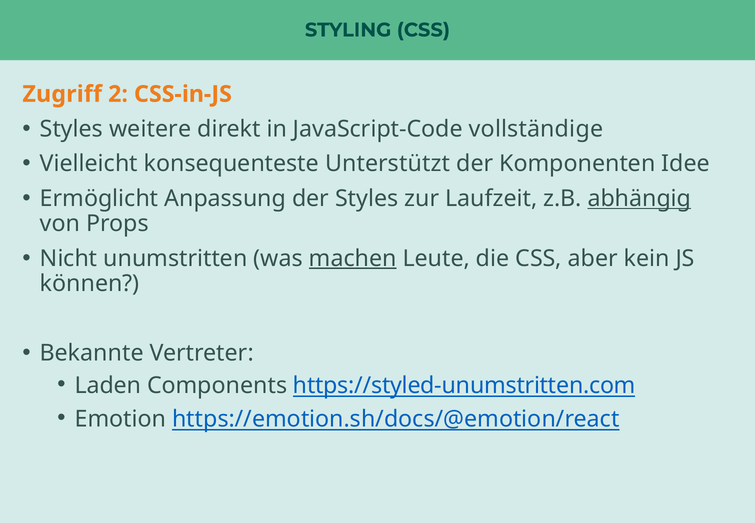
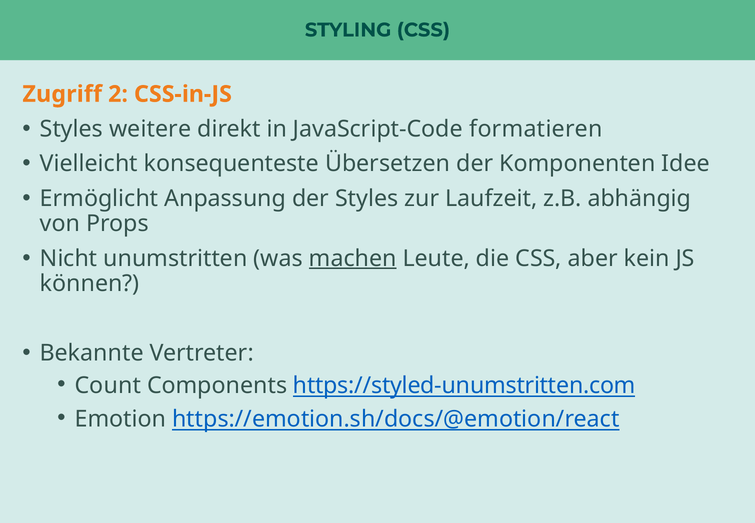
vollständige: vollständige -> formatieren (536, 129)
Unterstützt: Unterstützt -> Übersetzen (388, 164)
abhängig underline: present -> none (639, 198)
Laden: Laden -> Count (108, 385)
